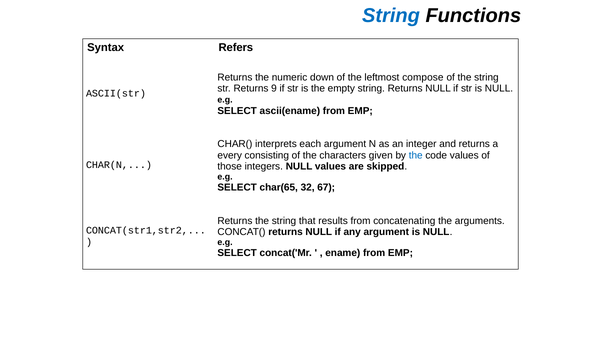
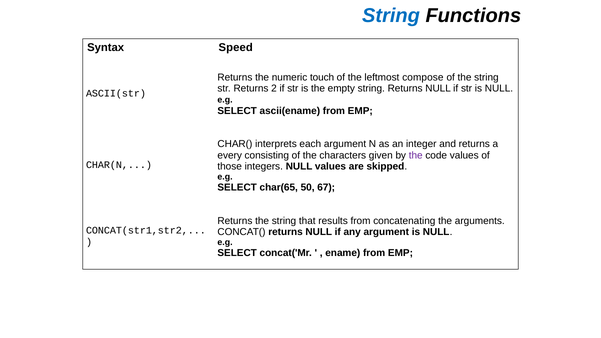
Refers: Refers -> Speed (236, 48)
down: down -> touch (322, 77)
9: 9 -> 2 (274, 89)
the colour: blue -> purple (416, 155)
32: 32 -> 50 (308, 187)
